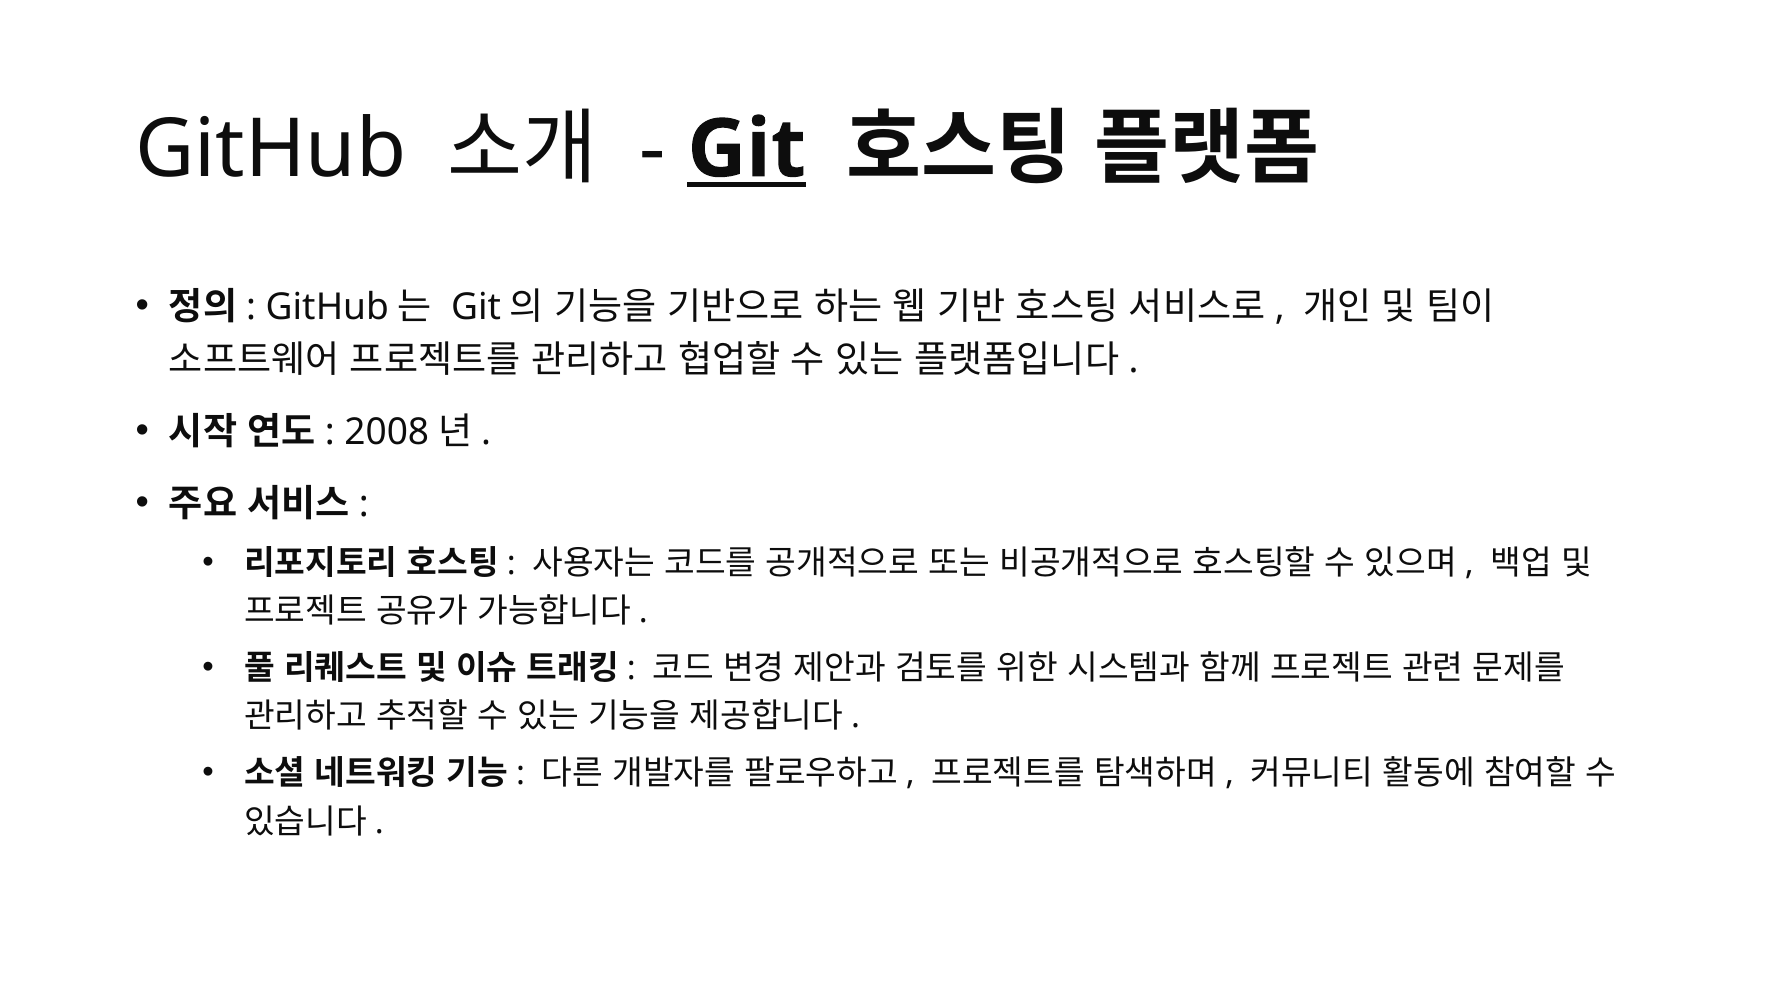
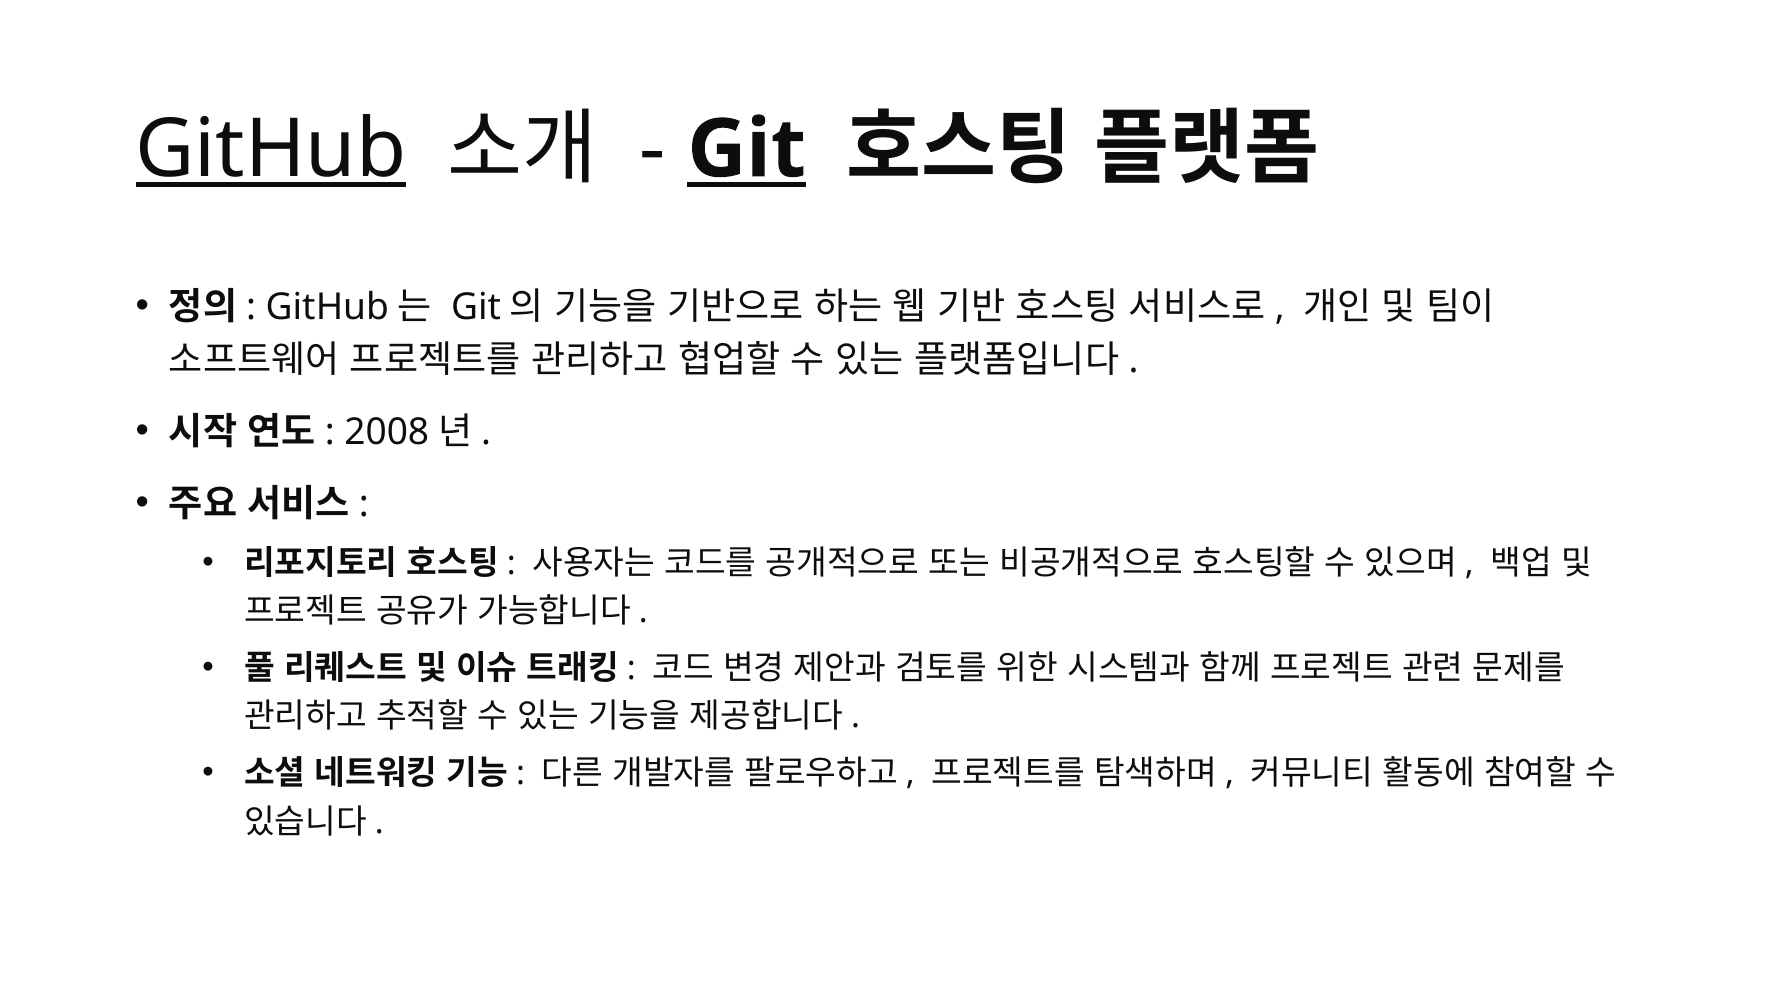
GitHub underline: none -> present (271, 149)
